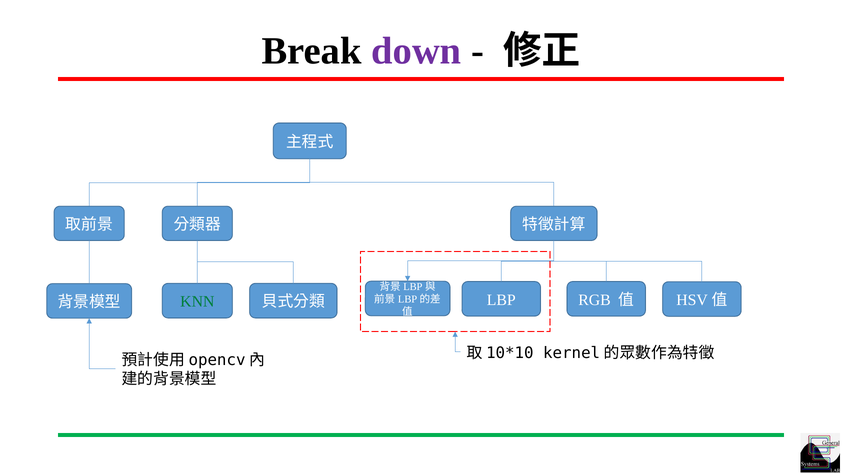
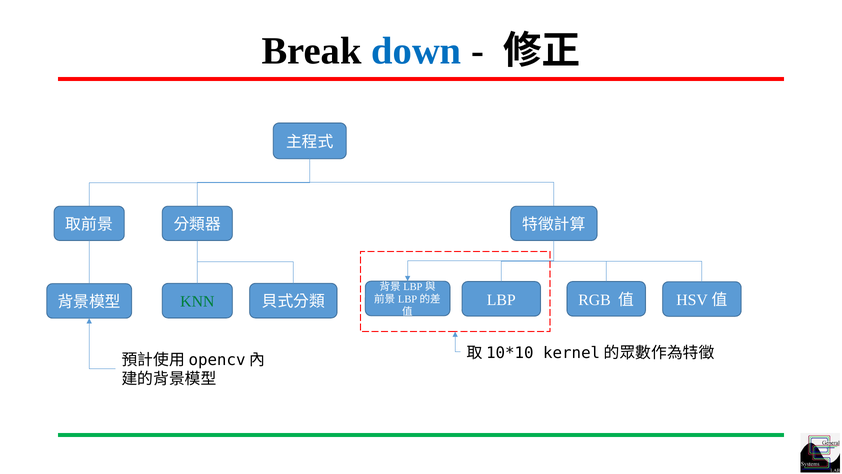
down colour: purple -> blue (416, 51)
